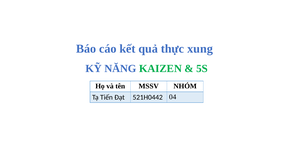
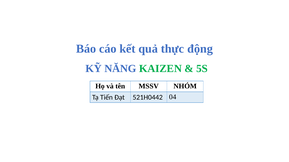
xung: xung -> động (200, 49)
